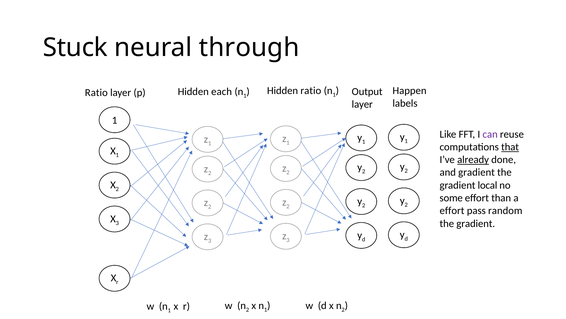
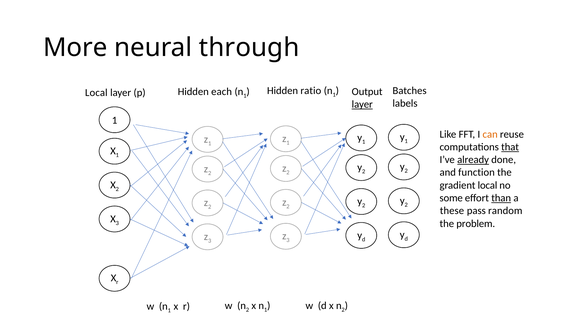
Stuck: Stuck -> More (75, 48)
Happen: Happen -> Batches (410, 90)
Ratio: Ratio -> Local (96, 92)
layer underline: none -> present (362, 104)
can colour: purple -> orange (490, 134)
and gradient: gradient -> function (477, 172)
than underline: none -> present (501, 198)
effort: effort -> these (452, 210)
gradient: gradient -> problem (476, 223)
